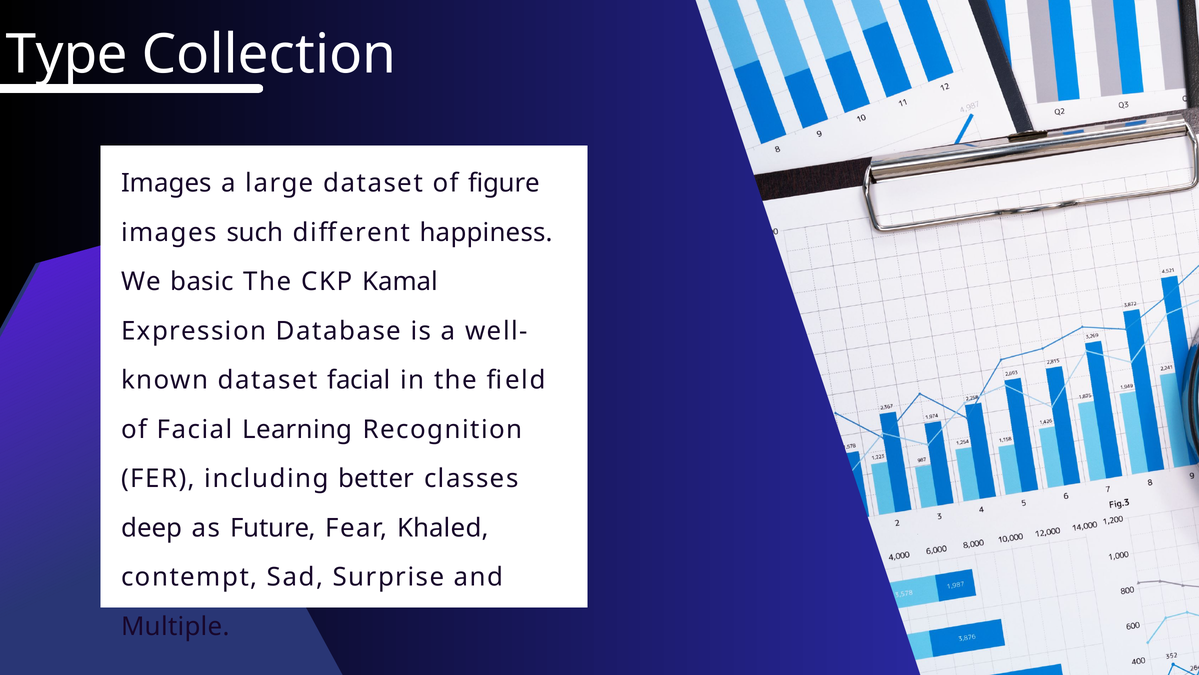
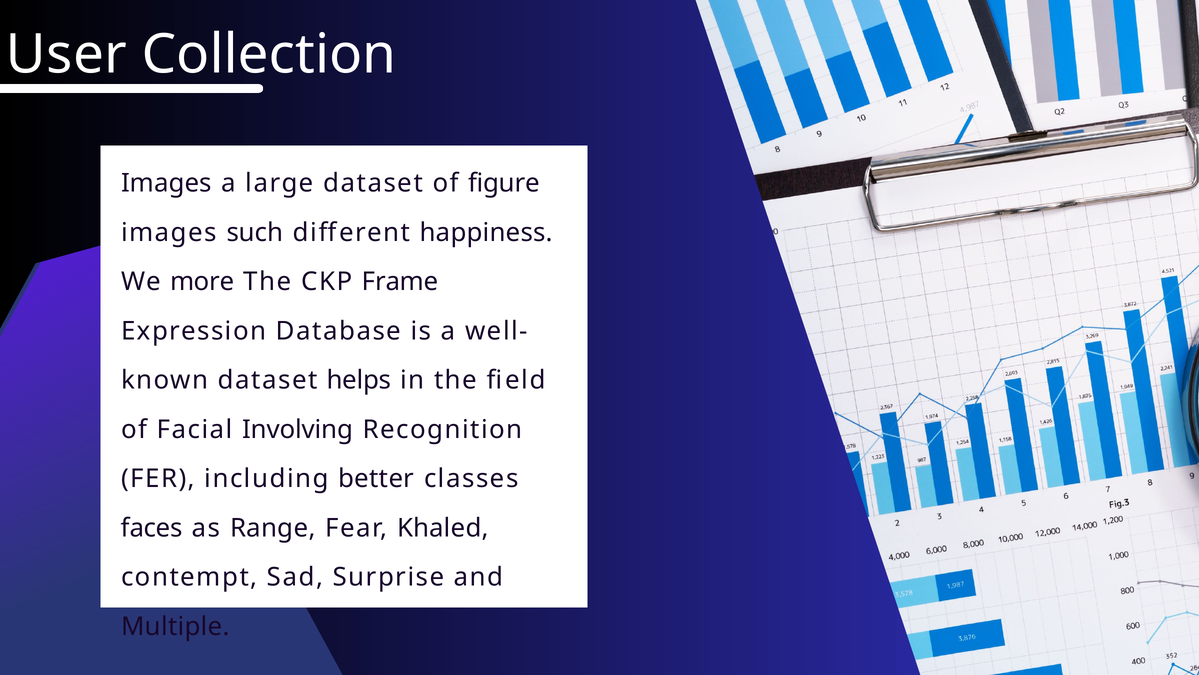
Type: Type -> User (66, 55)
basic: basic -> more (202, 282)
Kamal: Kamal -> Frame (400, 282)
dataset facial: facial -> helps (359, 380)
Learning: Learning -> Involving (298, 429)
deep: deep -> faces (152, 528)
Future: Future -> Range (273, 528)
